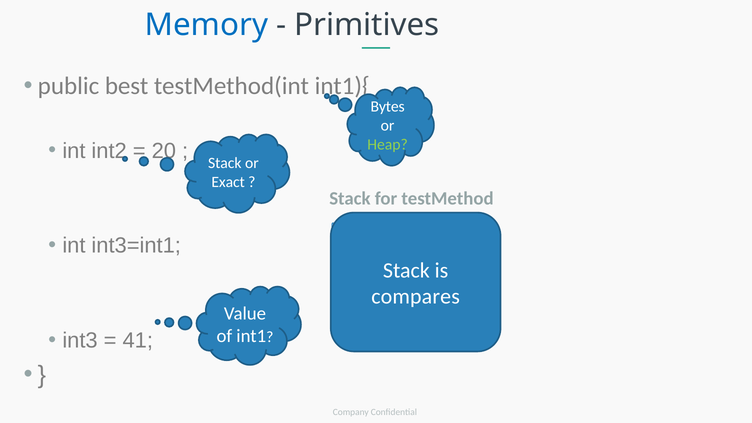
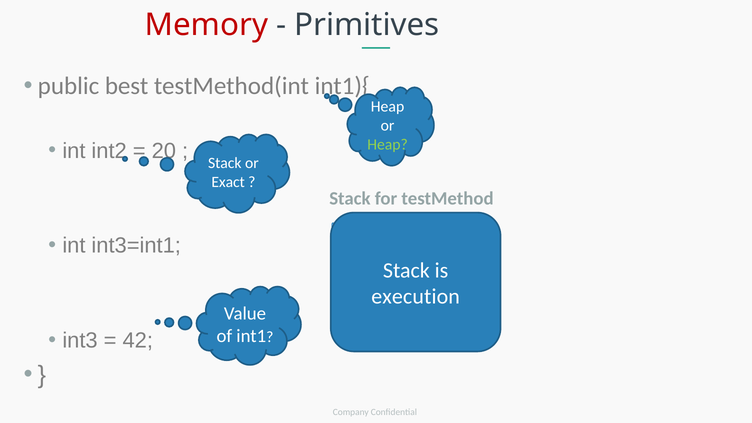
Memory colour: blue -> red (206, 25)
Bytes: Bytes -> Heap (388, 107)
compares: compares -> execution (416, 297)
41: 41 -> 42 (138, 341)
